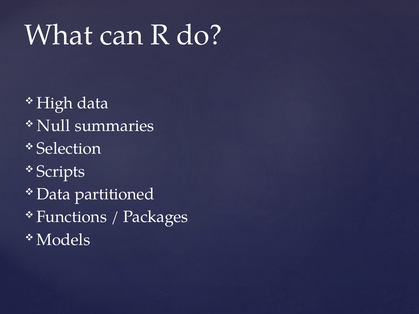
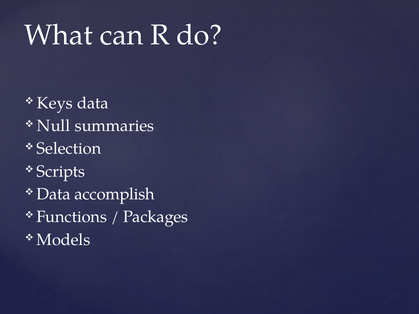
High: High -> Keys (55, 103)
partitioned: partitioned -> accomplish (115, 194)
